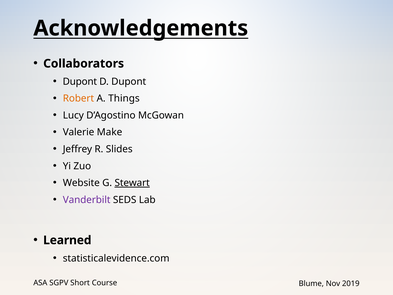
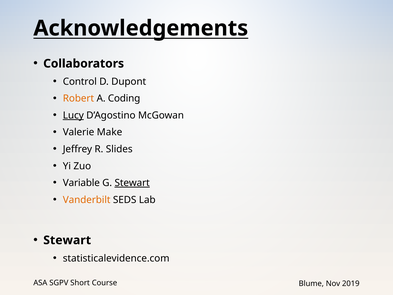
Dupont: Dupont -> Control (80, 82)
Things: Things -> Coding (124, 98)
Lucy underline: none -> present (73, 115)
Website: Website -> Variable (81, 183)
Vanderbilt colour: purple -> orange (87, 200)
Learned: Learned -> Stewart (67, 240)
